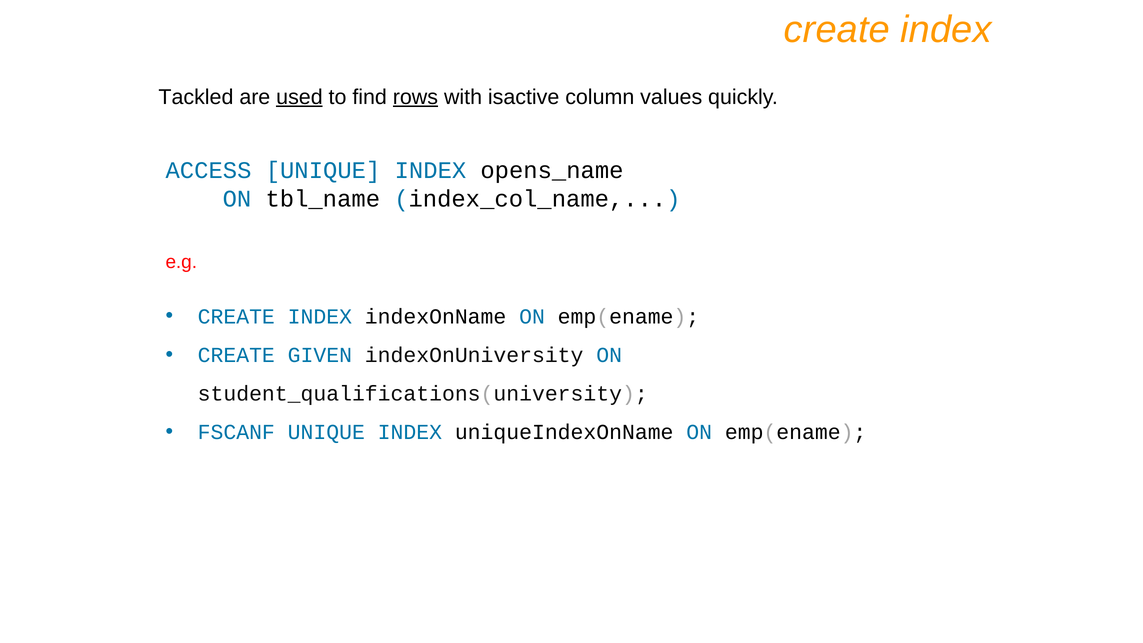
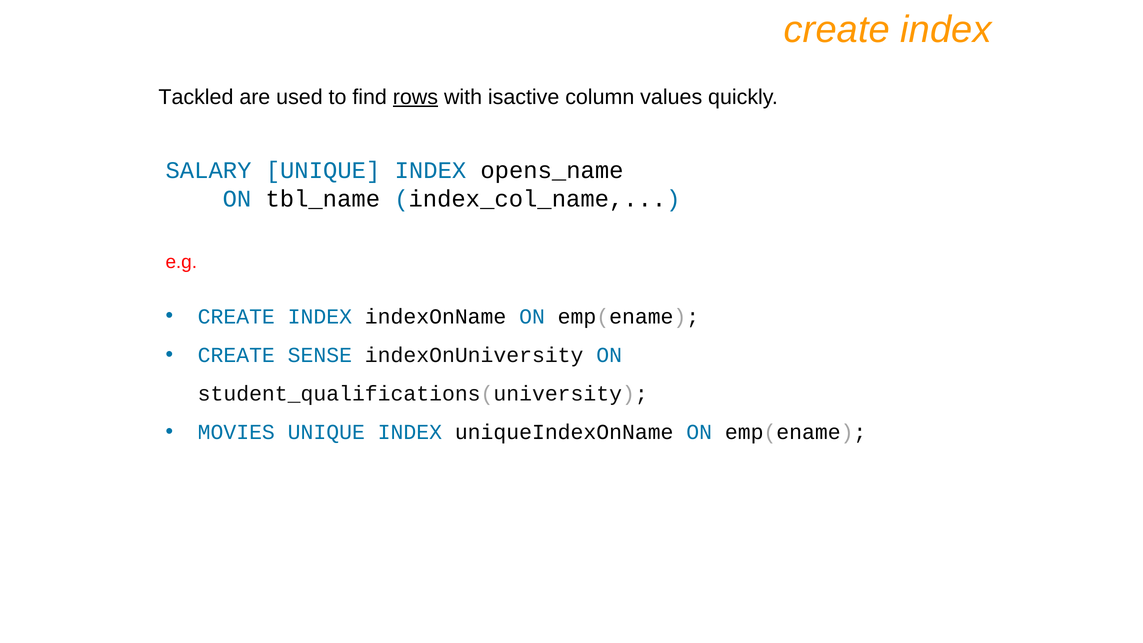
used underline: present -> none (299, 97)
ACCESS: ACCESS -> SALARY (208, 170)
GIVEN: GIVEN -> SENSE (320, 355)
FSCANF: FSCANF -> MOVIES (236, 432)
